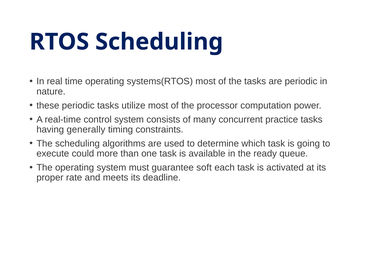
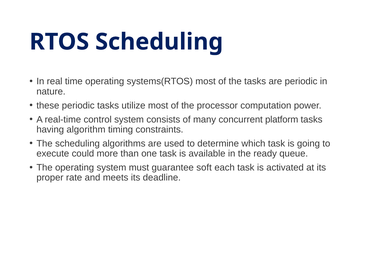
practice: practice -> platform (282, 120)
generally: generally -> algorithm (86, 130)
